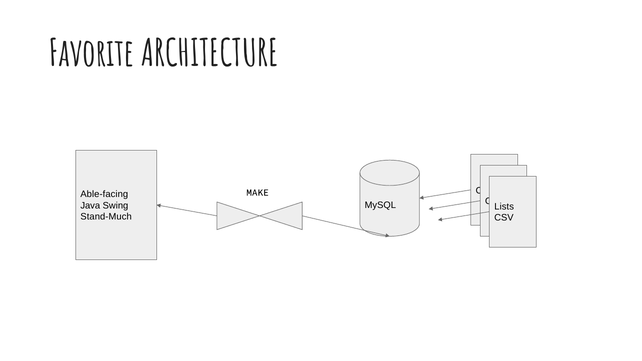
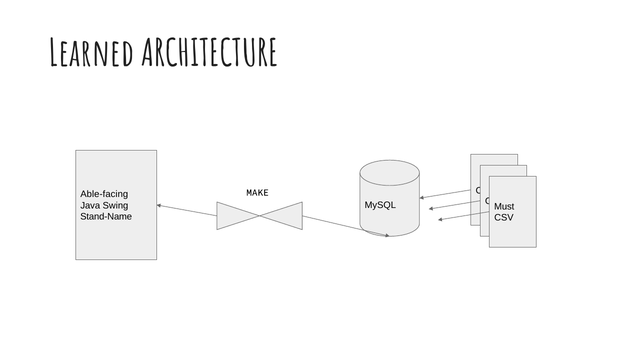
Favorite: Favorite -> Learned (92, 54)
Lists: Lists -> Must (504, 207)
Stand-Much: Stand-Much -> Stand-Name (106, 217)
